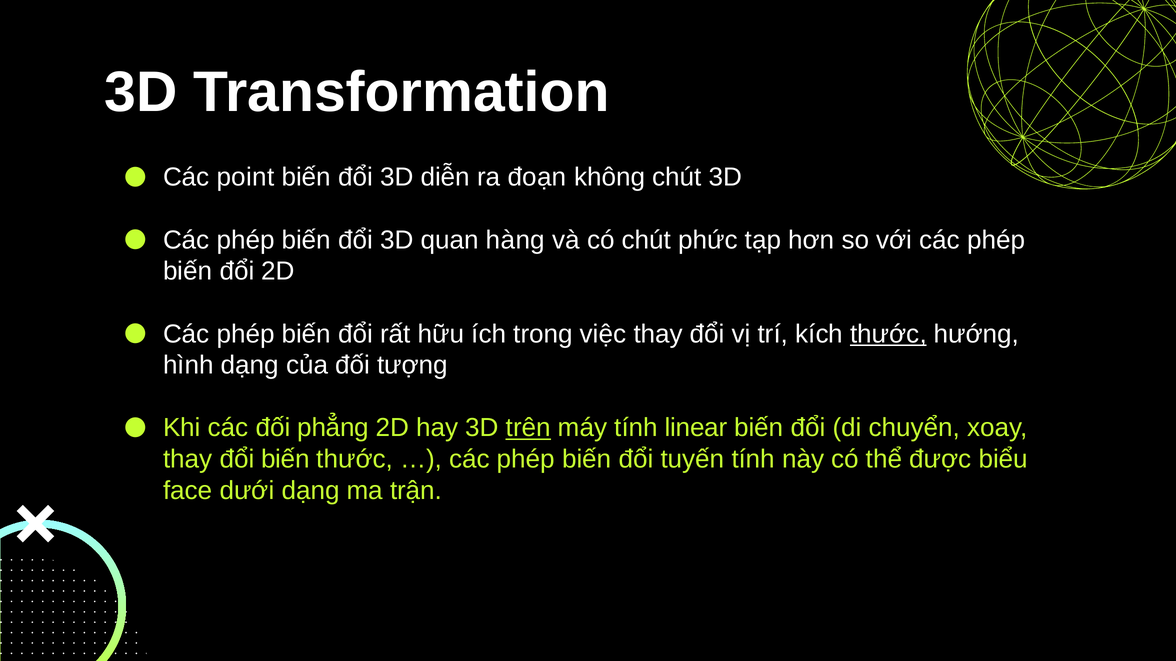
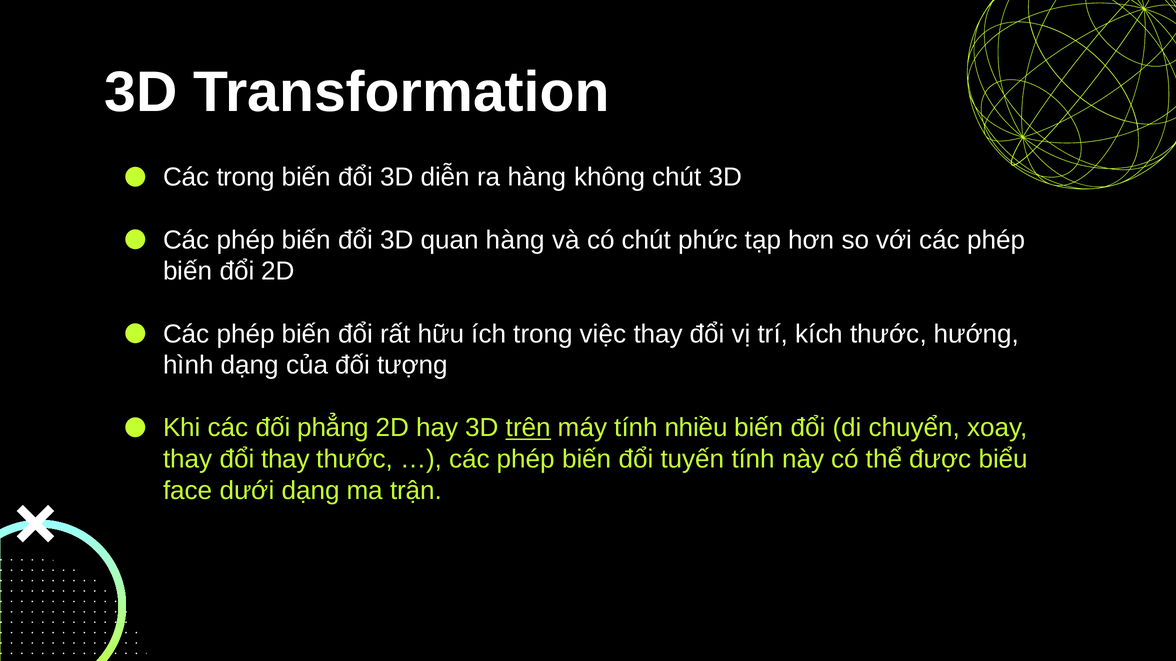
Các point: point -> trong (246, 177)
ra đoạn: đoạn -> hàng (537, 177)
thước underline: present -> none (888, 334)
linear: linear -> nhiều (696, 428)
đổi biến: biến -> thay (285, 460)
